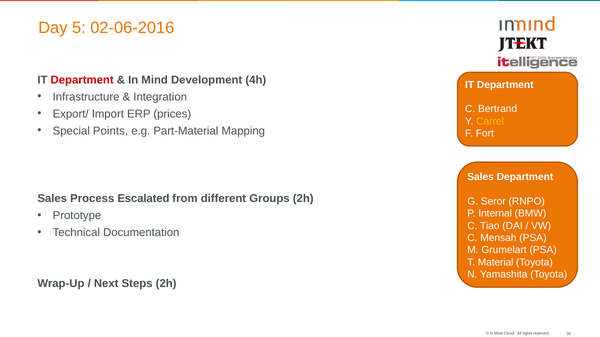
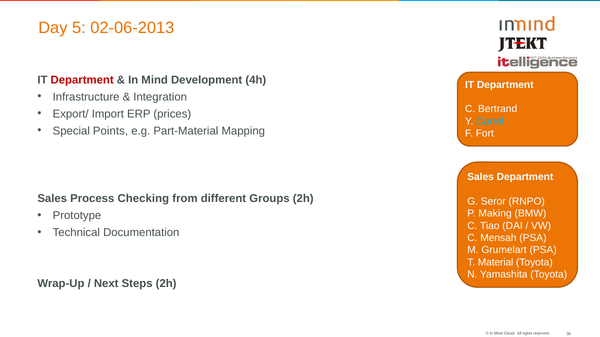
02-06-2016: 02-06-2016 -> 02-06-2013 (132, 28)
Carrel colour: yellow -> light blue (490, 122)
Escalated: Escalated -> Checking (143, 199)
Internal: Internal -> Making (495, 214)
